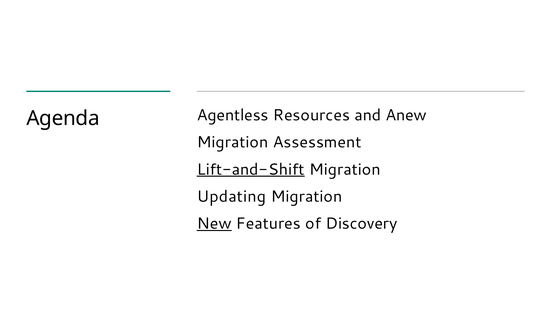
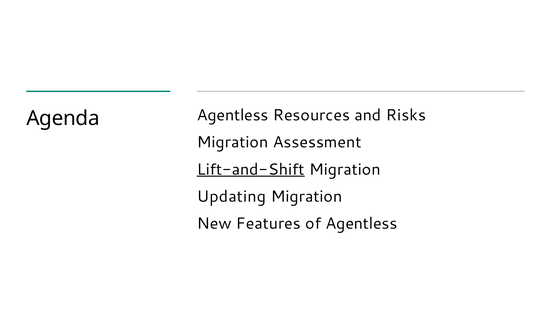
Anew: Anew -> Risks (406, 115)
New underline: present -> none (214, 224)
of Discovery: Discovery -> Agentless (361, 224)
